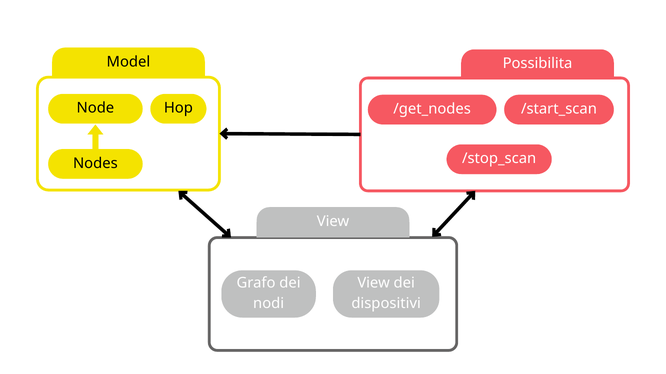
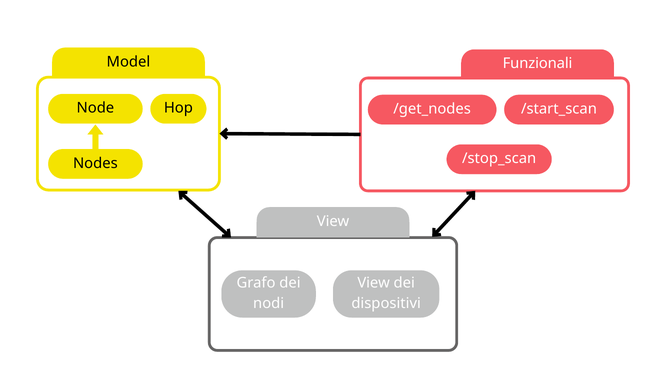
Possibilita: Possibilita -> Funzionali (538, 64)
